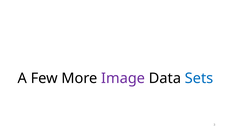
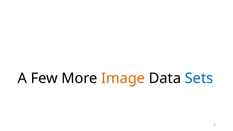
Image colour: purple -> orange (123, 78)
